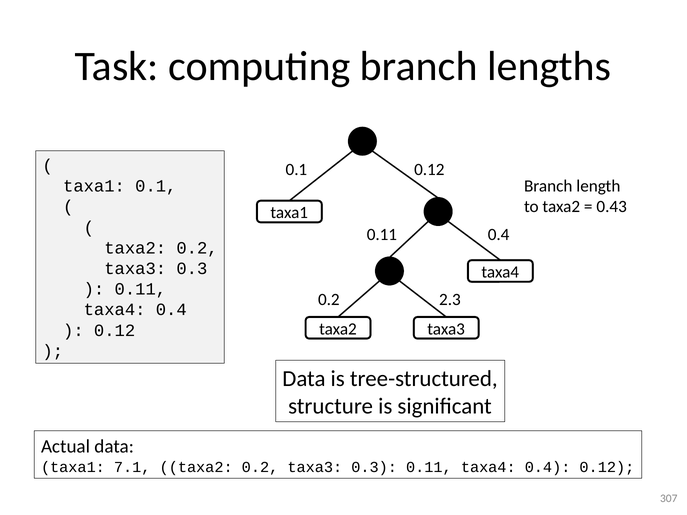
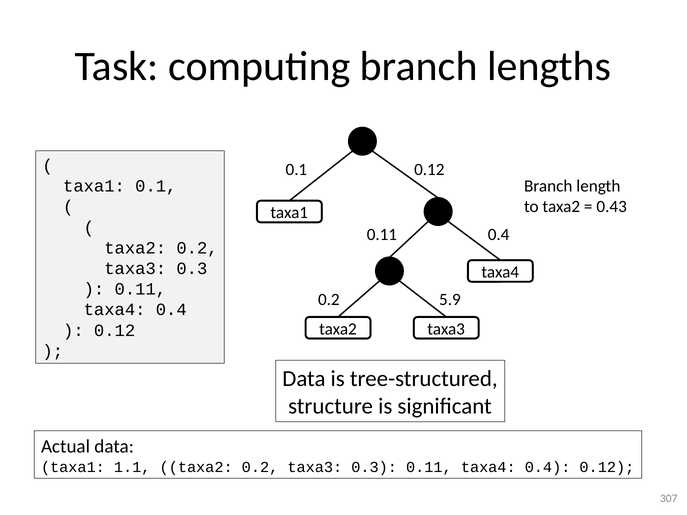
2.3: 2.3 -> 5.9 (450, 300)
7.1: 7.1 -> 1.1 (132, 467)
